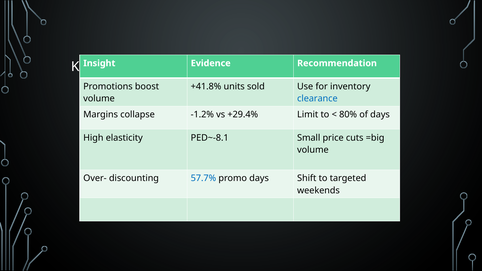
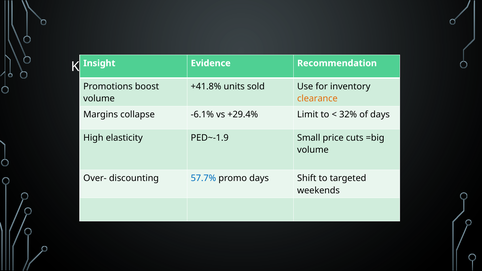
clearance colour: blue -> orange (317, 99)
-1.2%: -1.2% -> -6.1% (202, 115)
80%: 80% -> 32% (348, 115)
PED~-8.1: PED~-8.1 -> PED~-1.9 (210, 138)
